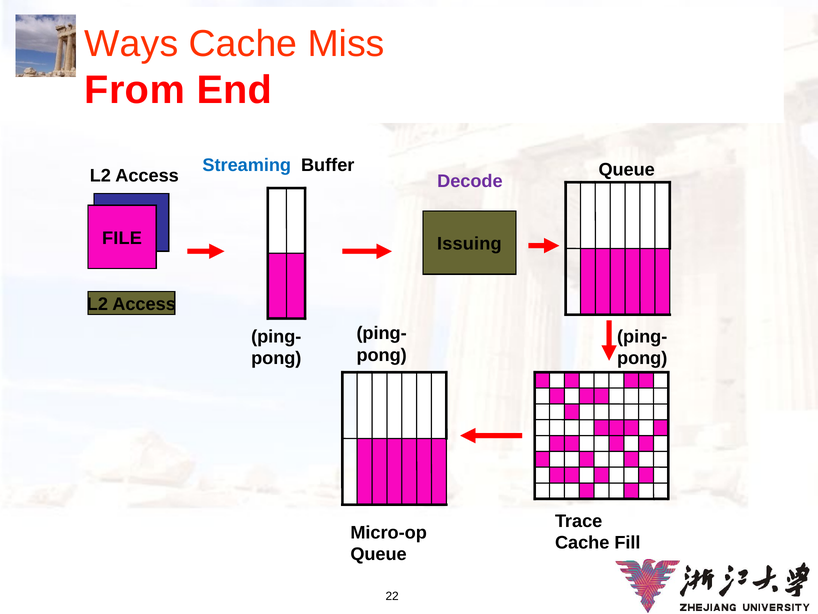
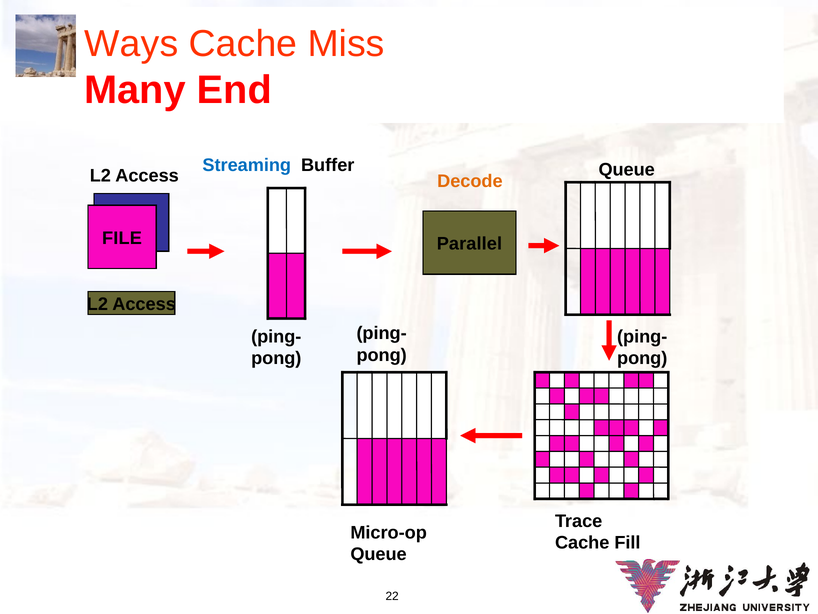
From: From -> Many (135, 90)
Decode colour: purple -> orange (470, 181)
Issuing: Issuing -> Parallel (469, 244)
